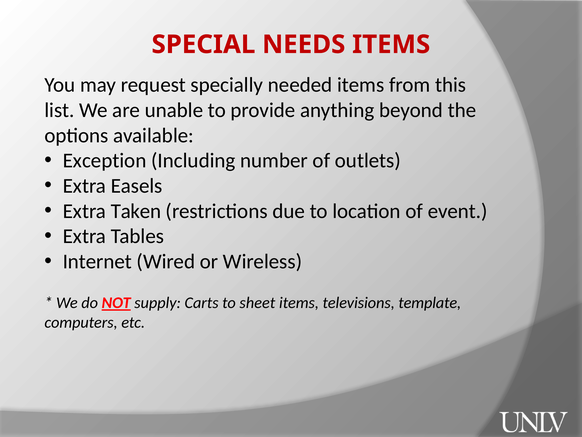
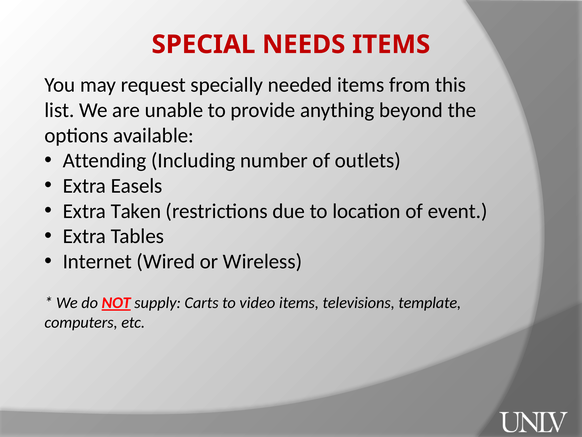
Exception: Exception -> Attending (105, 160)
sheet: sheet -> video (257, 303)
